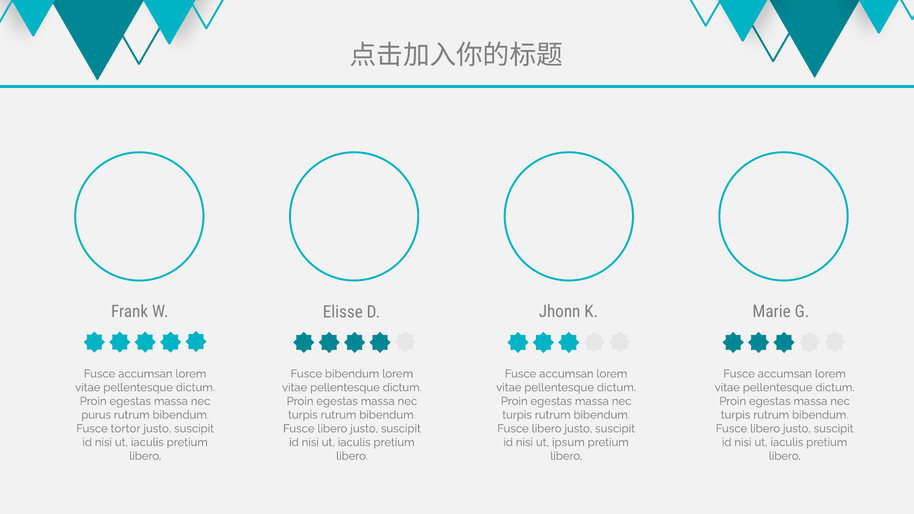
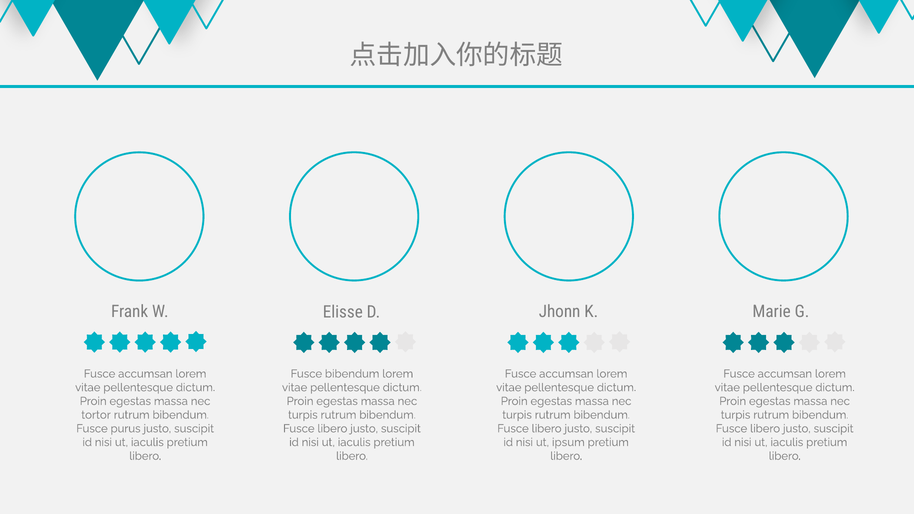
purus: purus -> tortor (96, 415)
tortor: tortor -> purus (126, 429)
